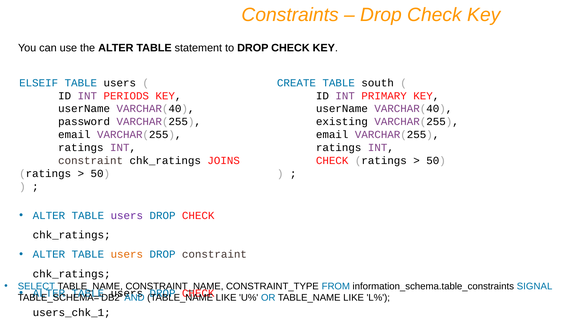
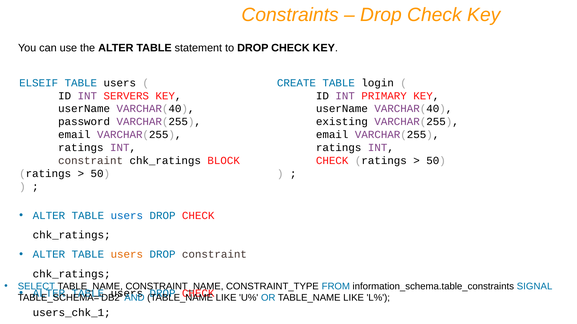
south: south -> login (378, 83)
PERIODS: PERIODS -> SERVERS (126, 96)
JOINS: JOINS -> BLOCK (224, 161)
users colour: purple -> blue (127, 216)
